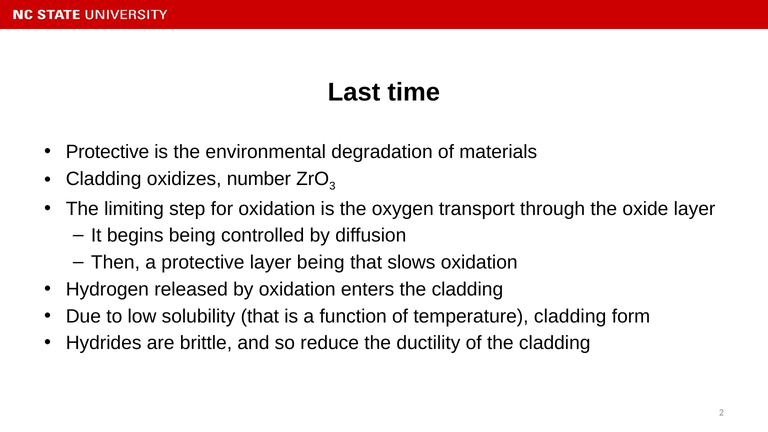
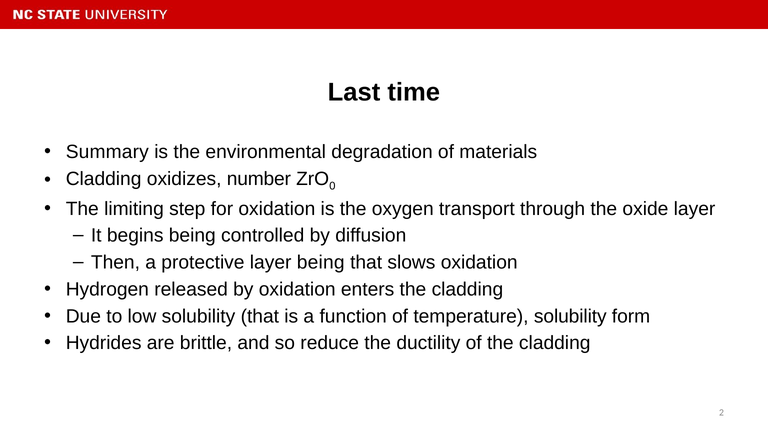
Protective: Protective -> Summary (107, 152)
3: 3 -> 0 (332, 186)
temperature cladding: cladding -> solubility (570, 316)
